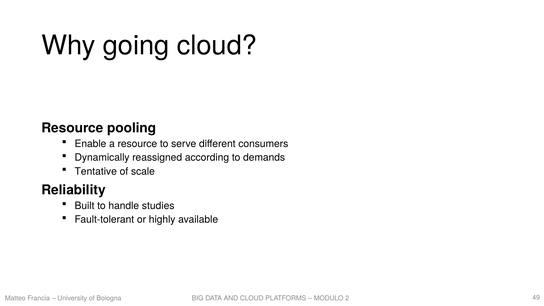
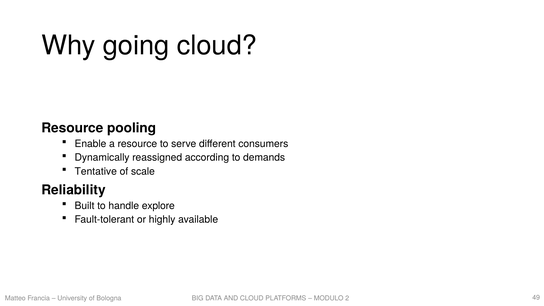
studies: studies -> explore (158, 206)
